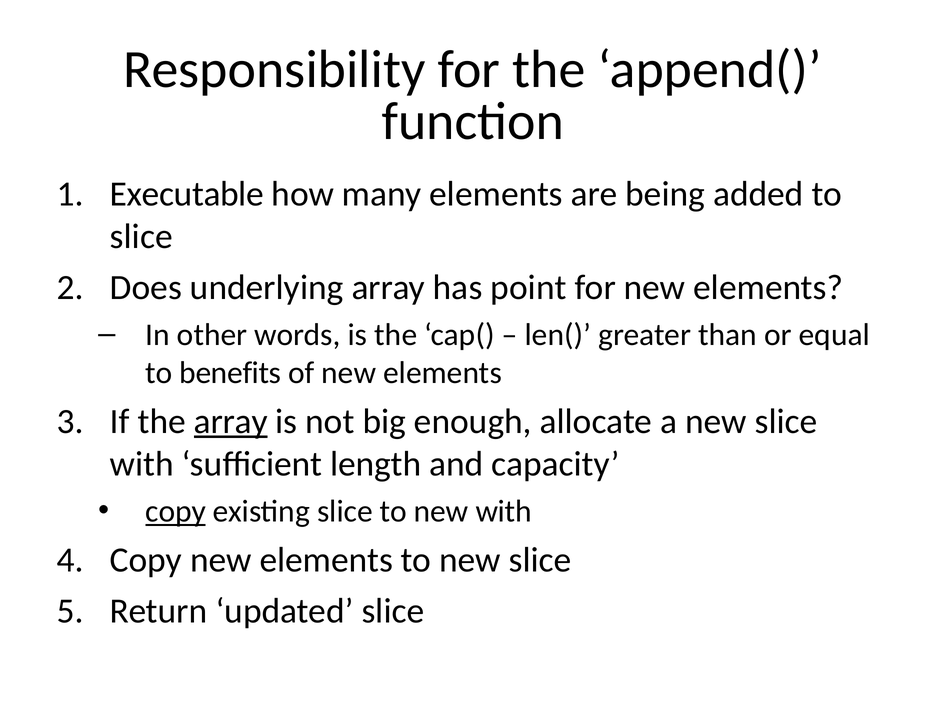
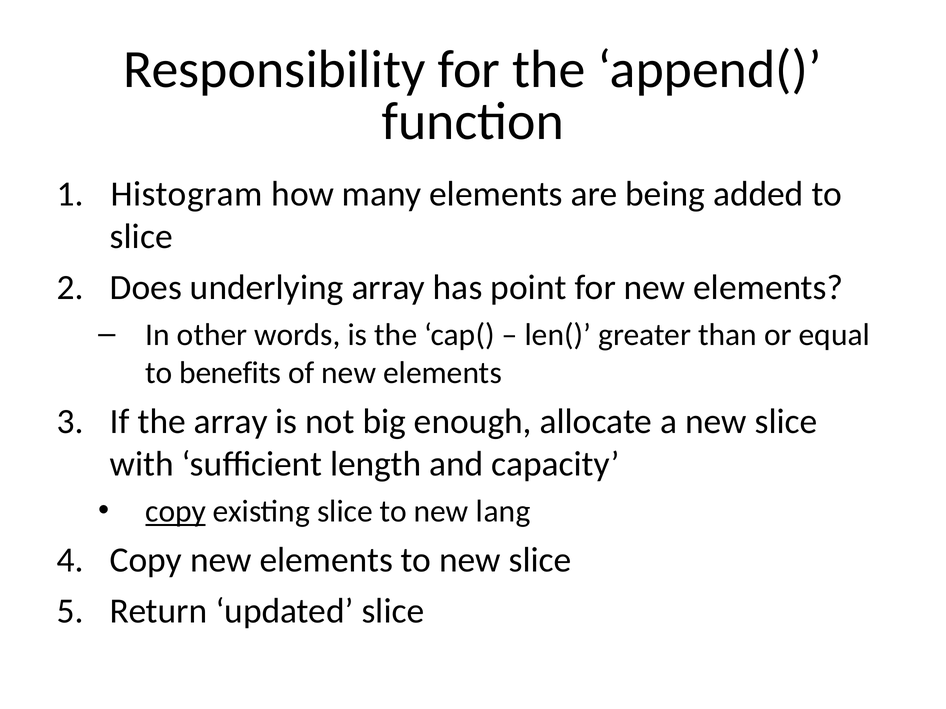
Executable: Executable -> Histogram (187, 194)
array underline: present -> none (231, 422)
new with: with -> lang (503, 512)
